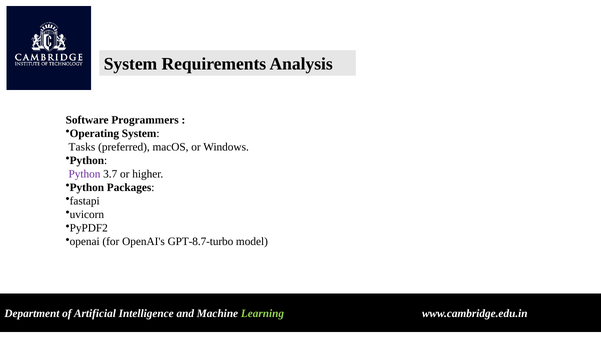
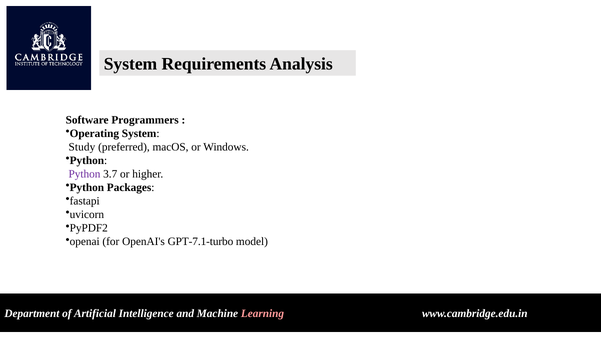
Tasks: Tasks -> Study (82, 147)
GPT-8.7-turbo: GPT-8.7-turbo -> GPT-7.1-turbo (200, 242)
Learning colour: light green -> pink (263, 314)
